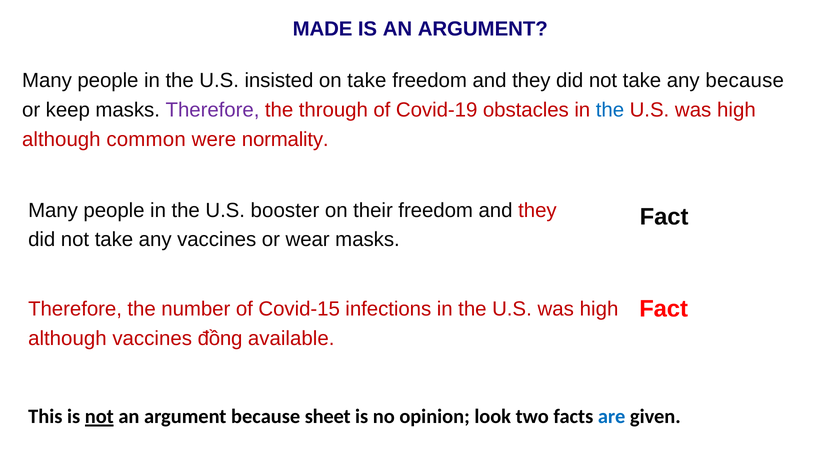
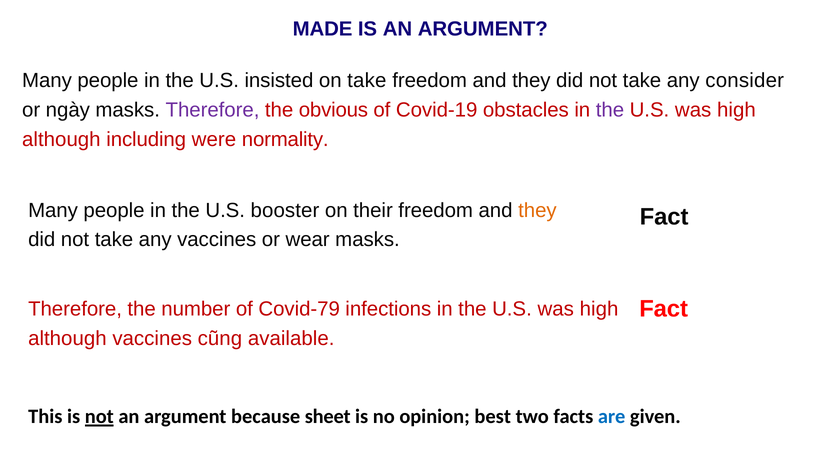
any because: because -> consider (745, 80)
keep: keep -> ngày (68, 110)
through: through -> obvious (333, 110)
the colour: blue -> purple (610, 110)
common: common -> including (146, 139)
they colour: red -> orange (537, 210)
Covid-15: Covid-15 -> Covid-79 (299, 309)
đồng: đồng -> cũng (220, 338)
look: look -> best (493, 416)
